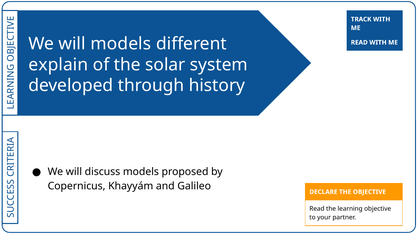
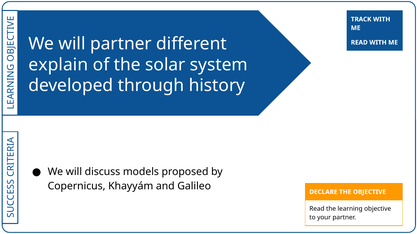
will models: models -> partner (121, 44)
